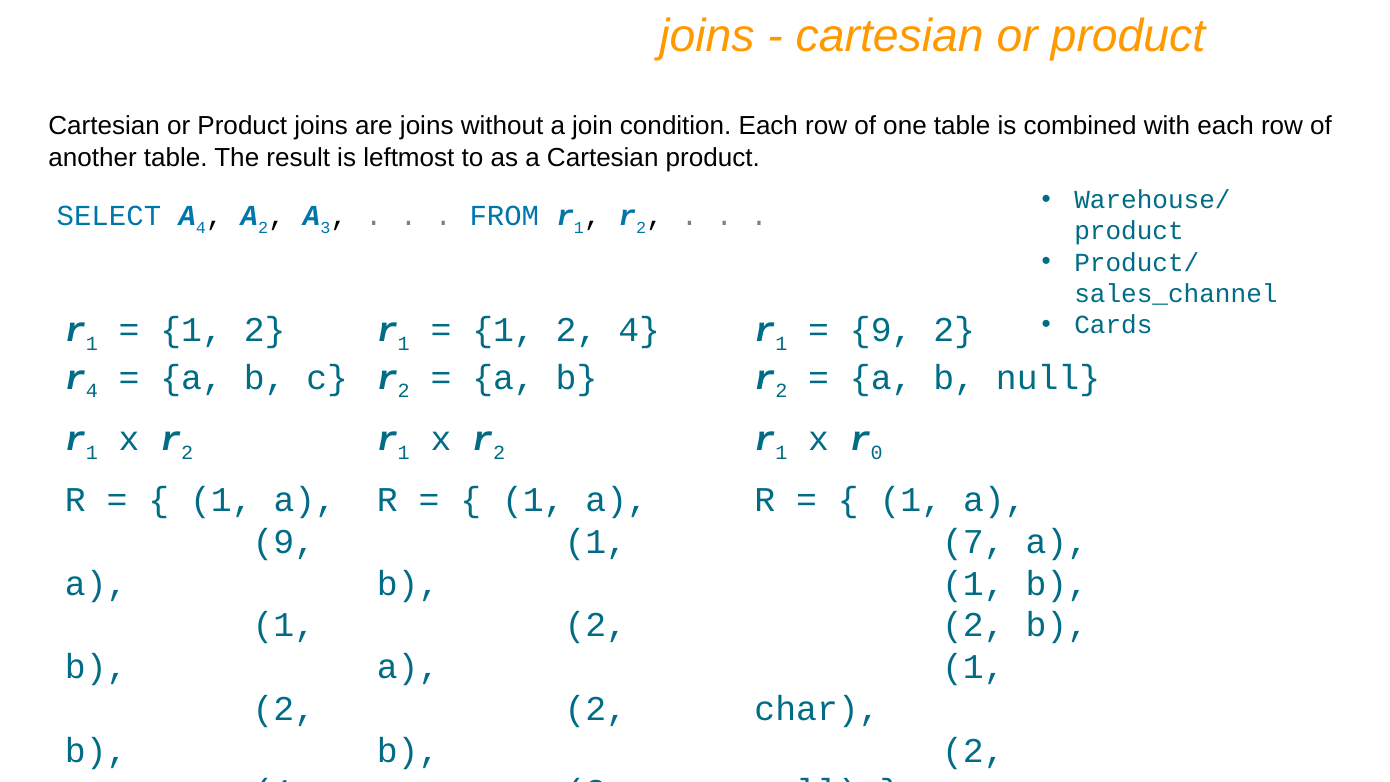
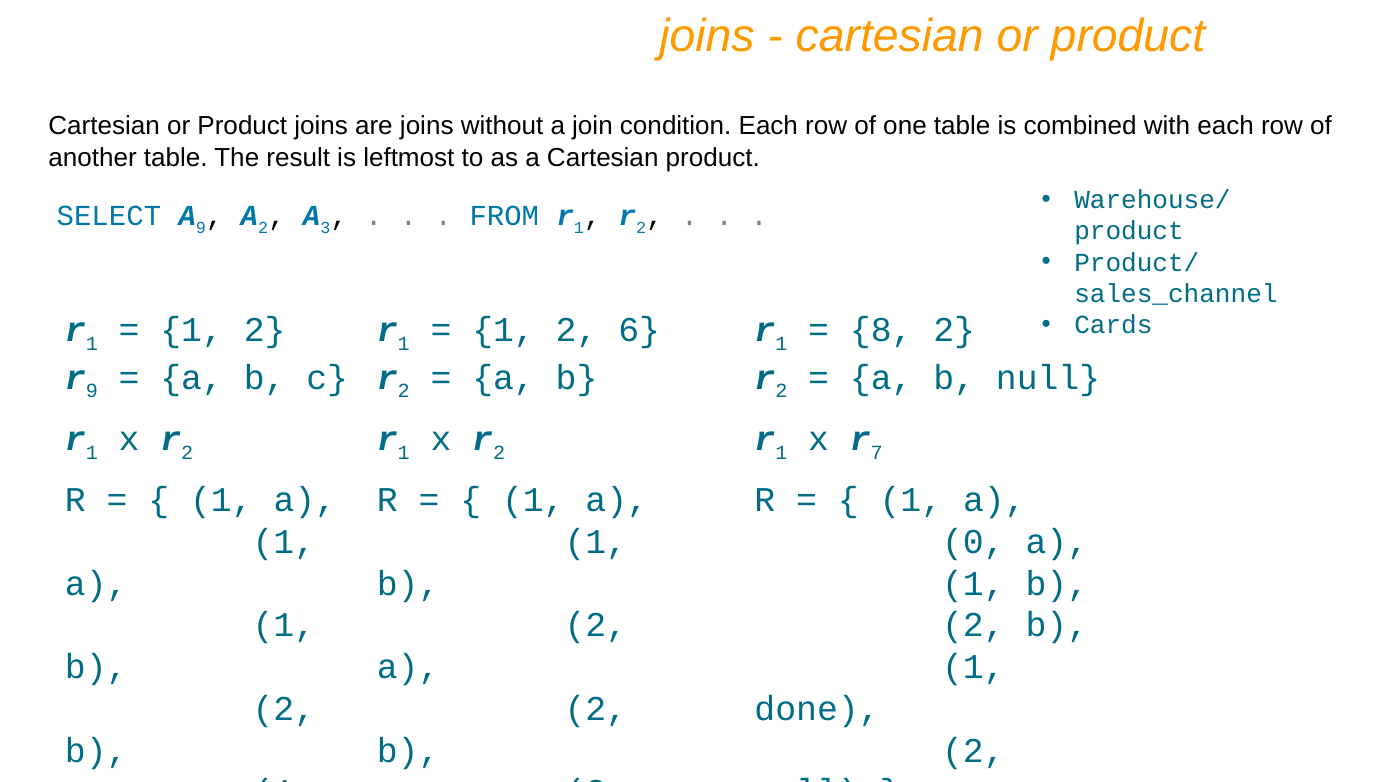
SELECT A 4: 4 -> 9 (201, 228)
2 4: 4 -> 6 (639, 330)
9: 9 -> 8 (881, 330)
r 4: 4 -> 9 (92, 391)
0: 0 -> 7 (877, 452)
9: 9 -> 1 (284, 542)
7: 7 -> 0 (973, 542)
char: char -> done (817, 709)
